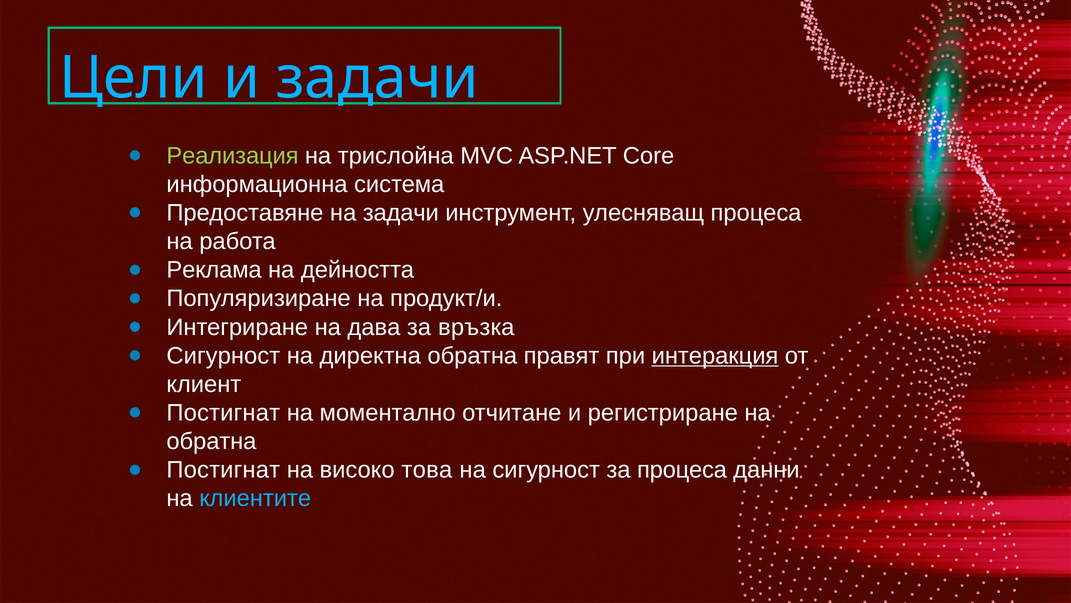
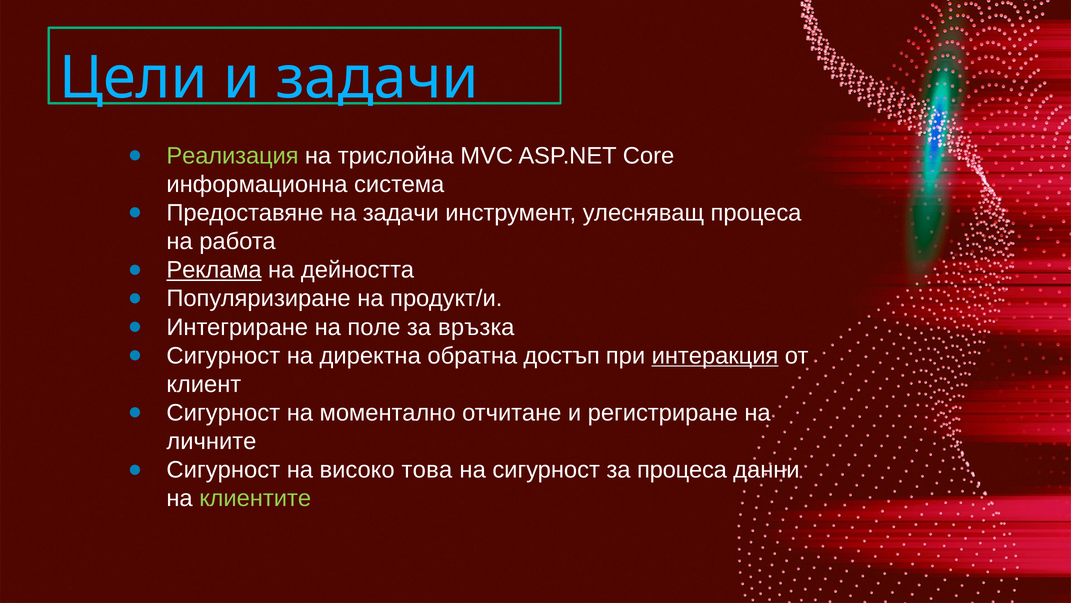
Реклама underline: none -> present (214, 270)
дава: дава -> поле (374, 327)
правят: правят -> достъп (562, 355)
Постигнат: Постигнат -> Сигурност (223, 413)
обратна: обратна -> личните (211, 441)
Постигнат: Постигнат -> Сигурност (223, 470)
клиентите colour: light blue -> light green (255, 498)
